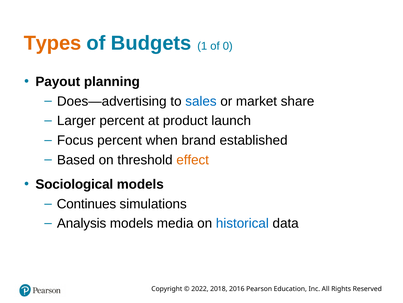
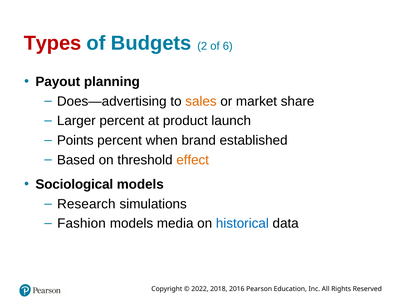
Types colour: orange -> red (53, 43)
1: 1 -> 2 (202, 46)
0: 0 -> 6 (228, 46)
sales colour: blue -> orange (201, 101)
Focus: Focus -> Points (75, 140)
Continues: Continues -> Research (86, 203)
Analysis: Analysis -> Fashion (81, 223)
